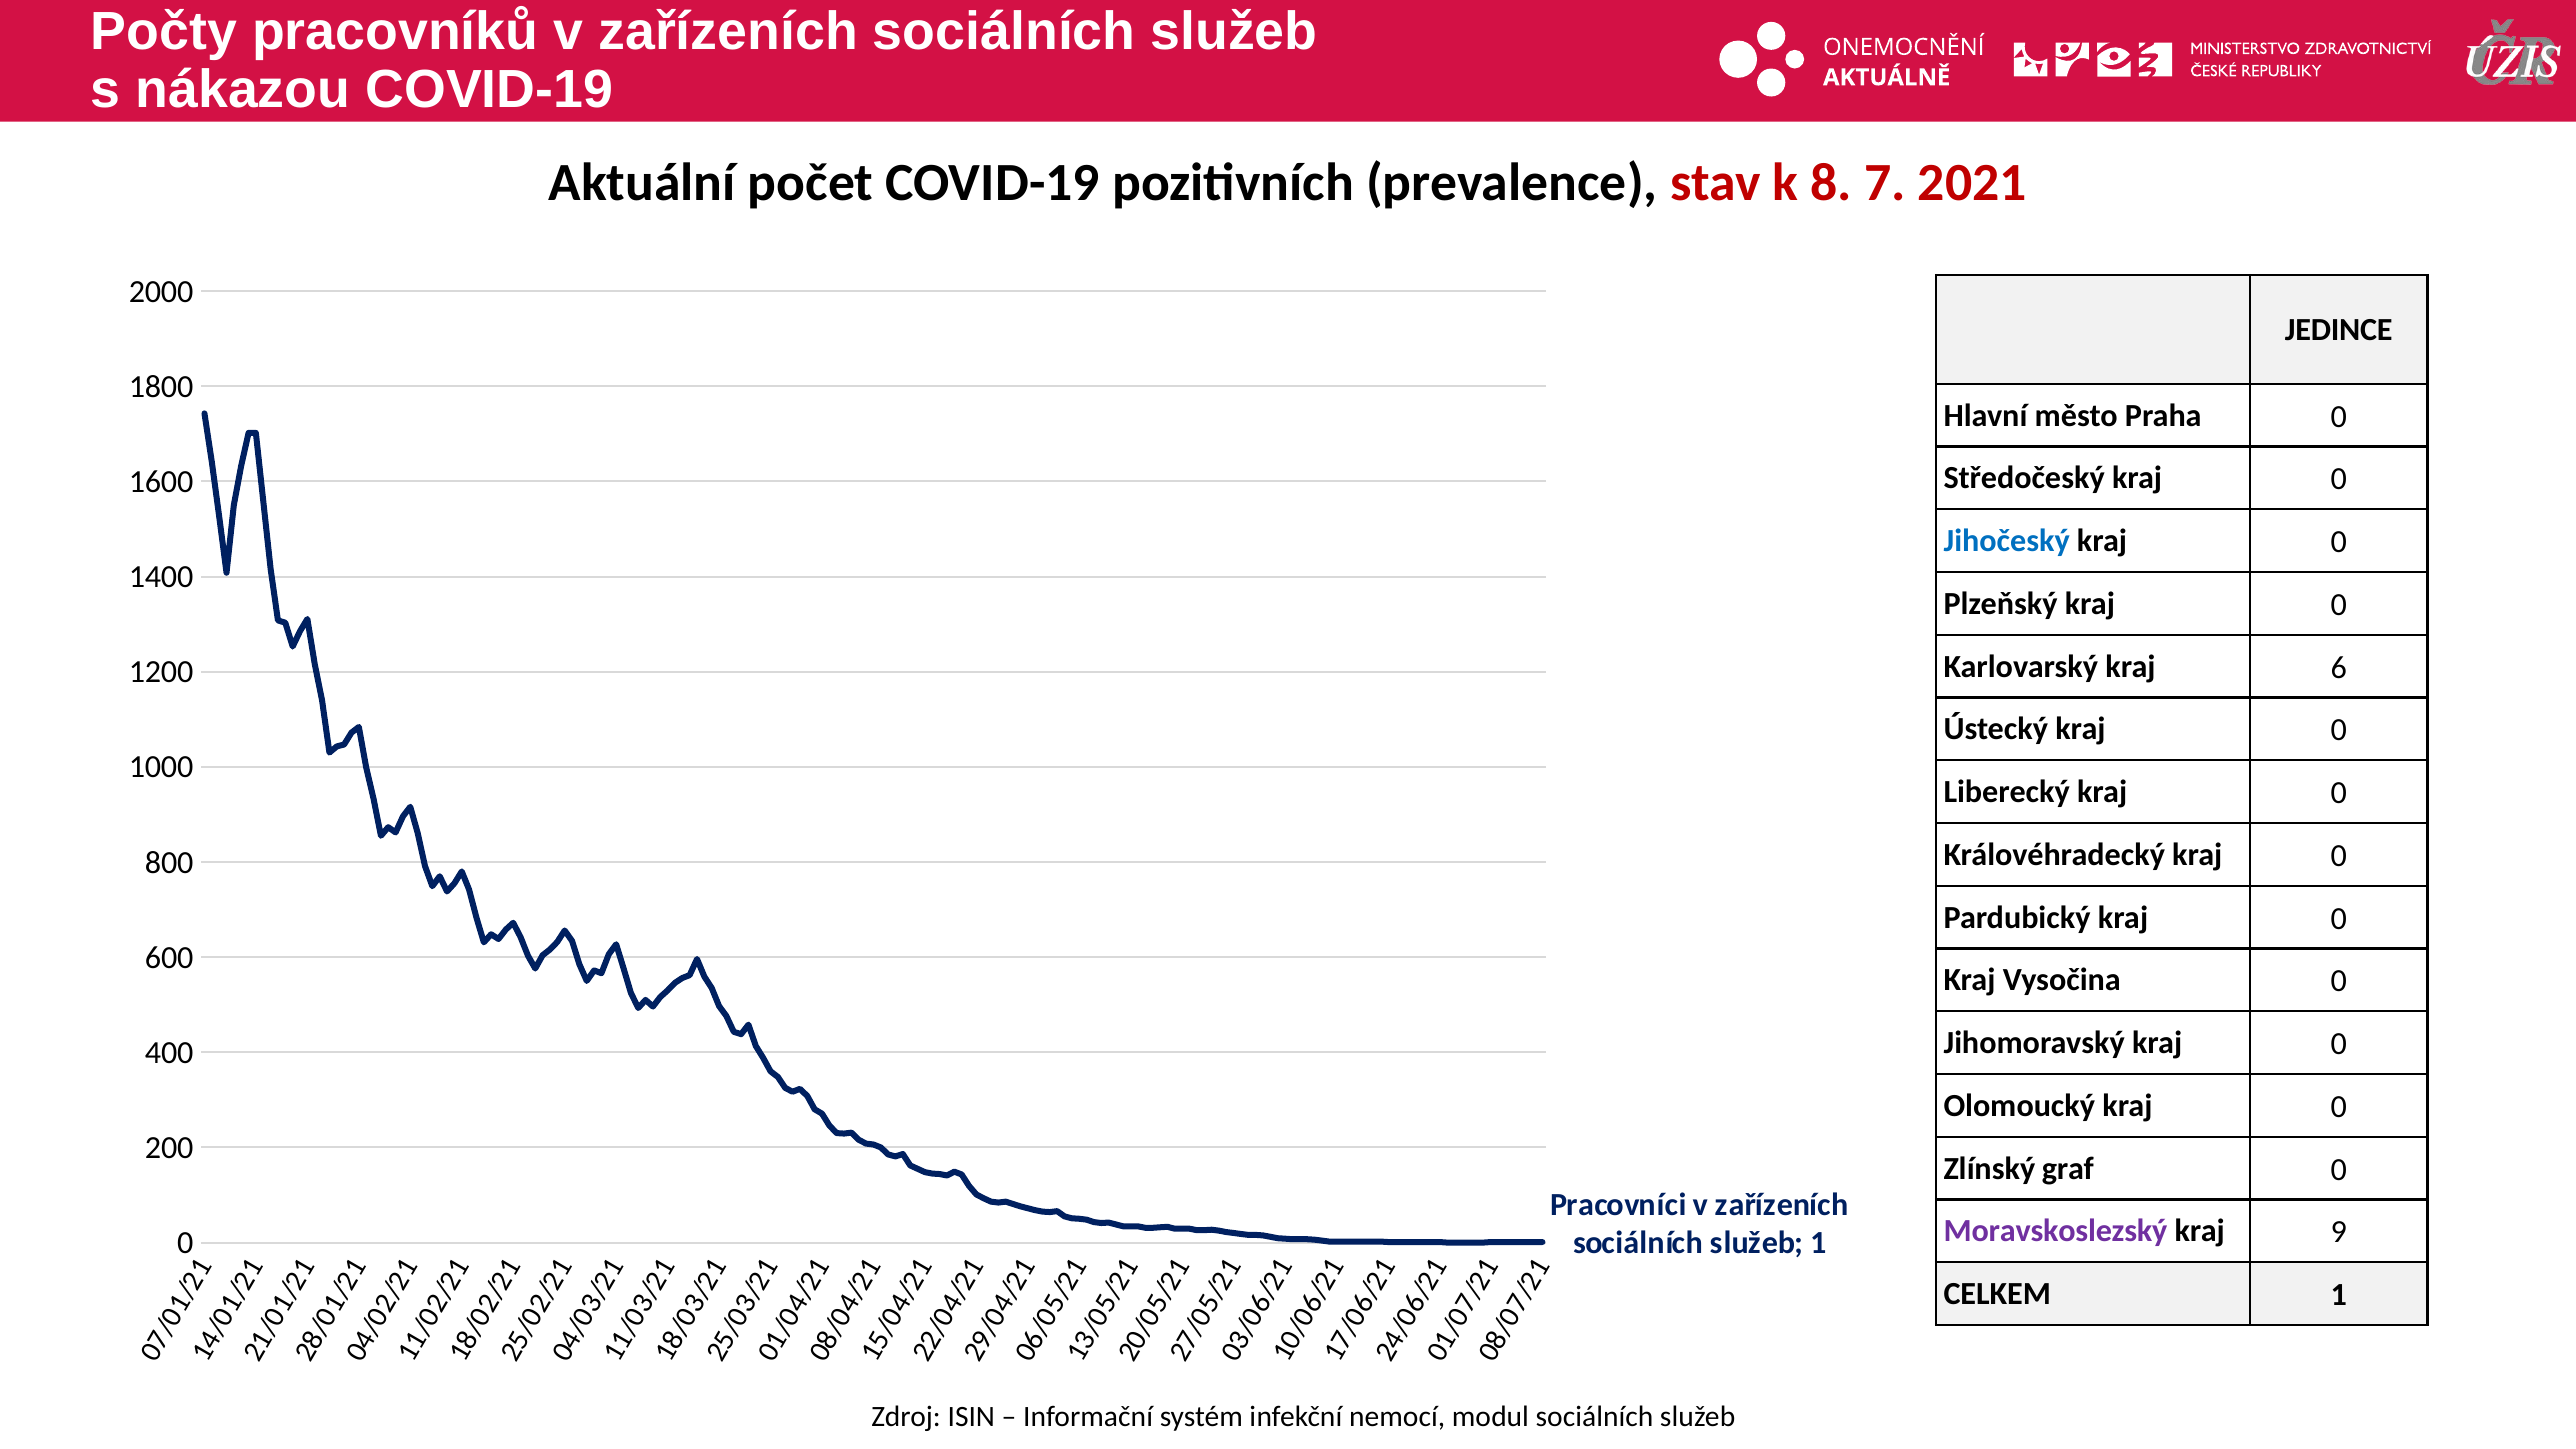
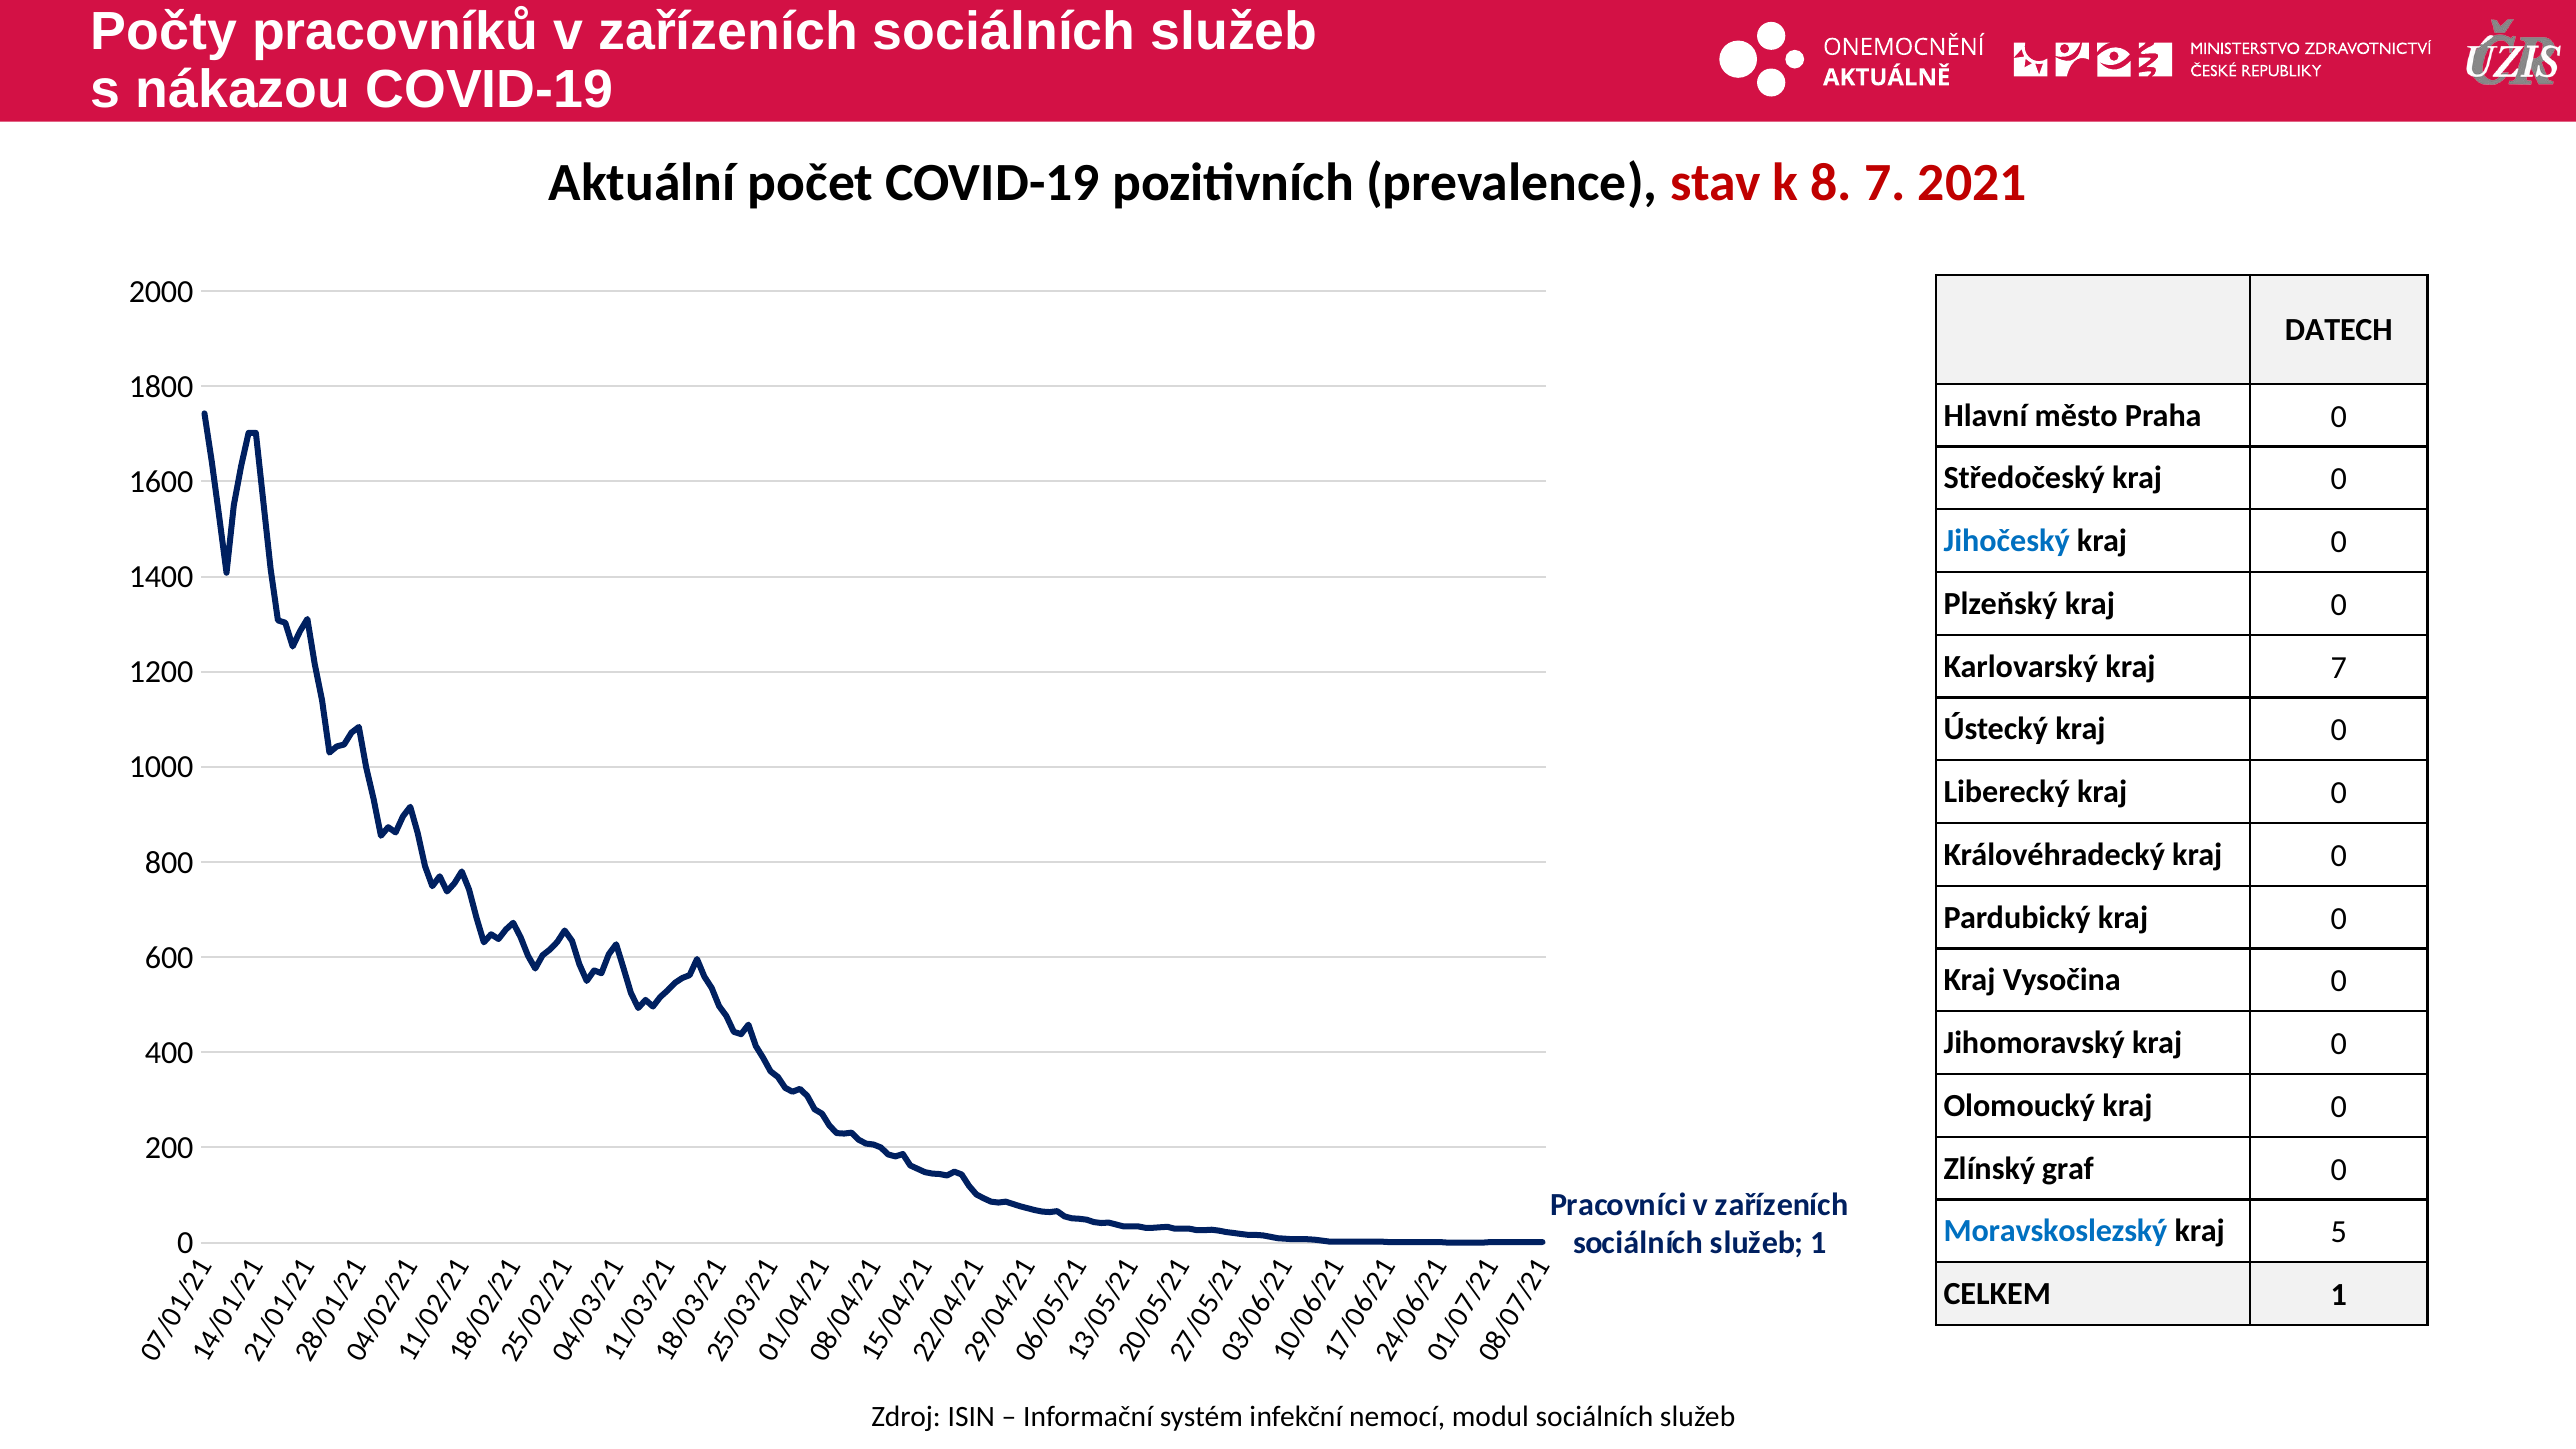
JEDINCE: JEDINCE -> DATECH (2339, 330)
kraj 6: 6 -> 7 (2339, 667)
Moravskoslezský colour: purple -> blue (2055, 1231)
kraj 9: 9 -> 5 (2339, 1232)
